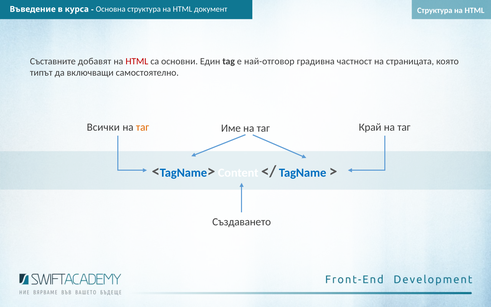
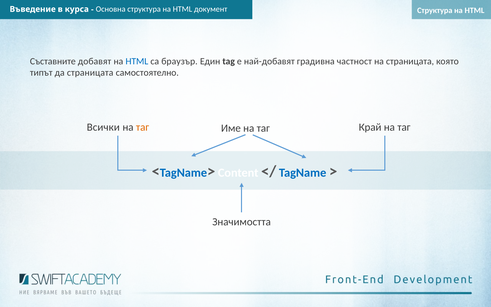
HTML colour: red -> blue (137, 61)
основни: основни -> браузър (179, 61)
най-отговор: най-отговор -> най-добавят (269, 61)
да включващи: включващи -> страницата (90, 73)
Създаването: Създаването -> Значимостта (242, 222)
